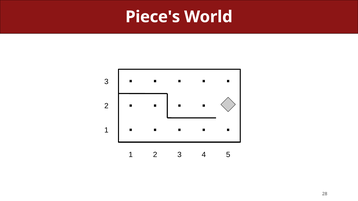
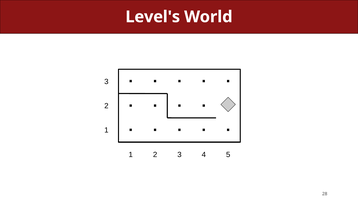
Piece's: Piece's -> Level's (153, 17)
